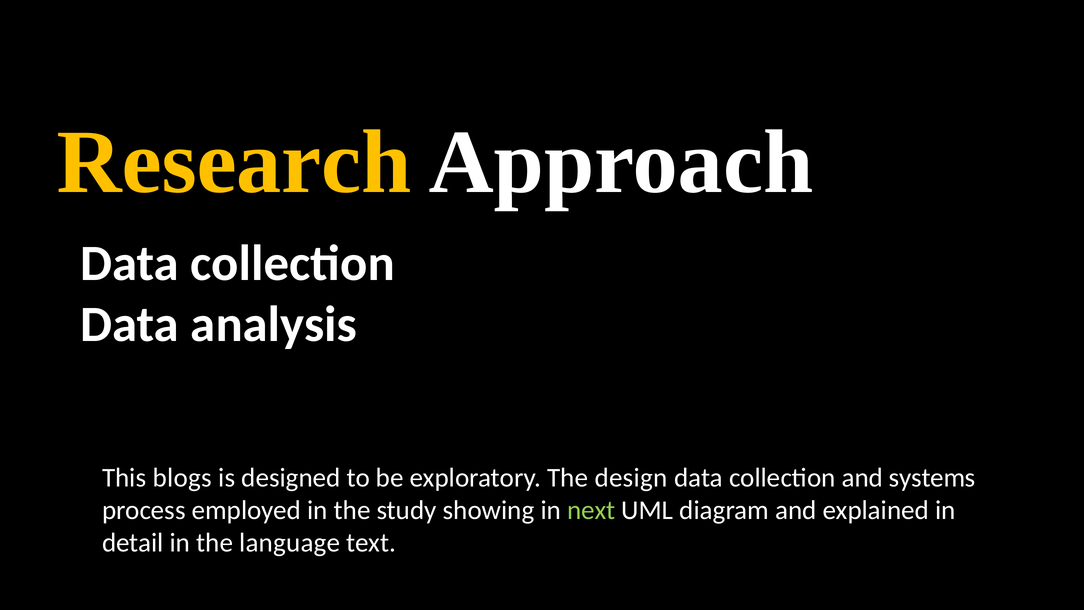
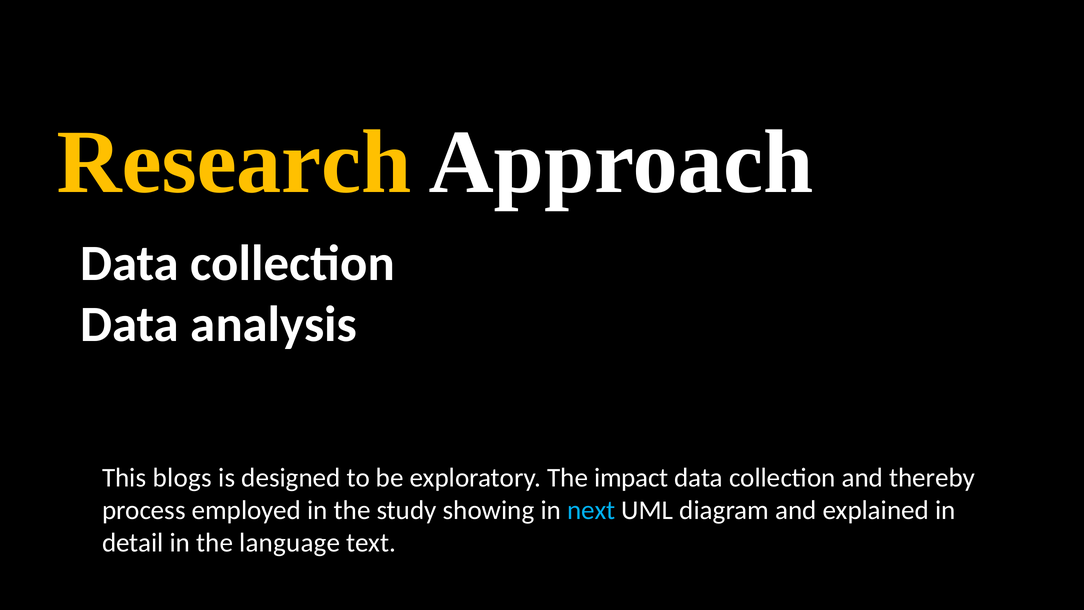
design: design -> impact (631, 478)
systems: systems -> thereby (932, 478)
next colour: light green -> light blue (591, 510)
